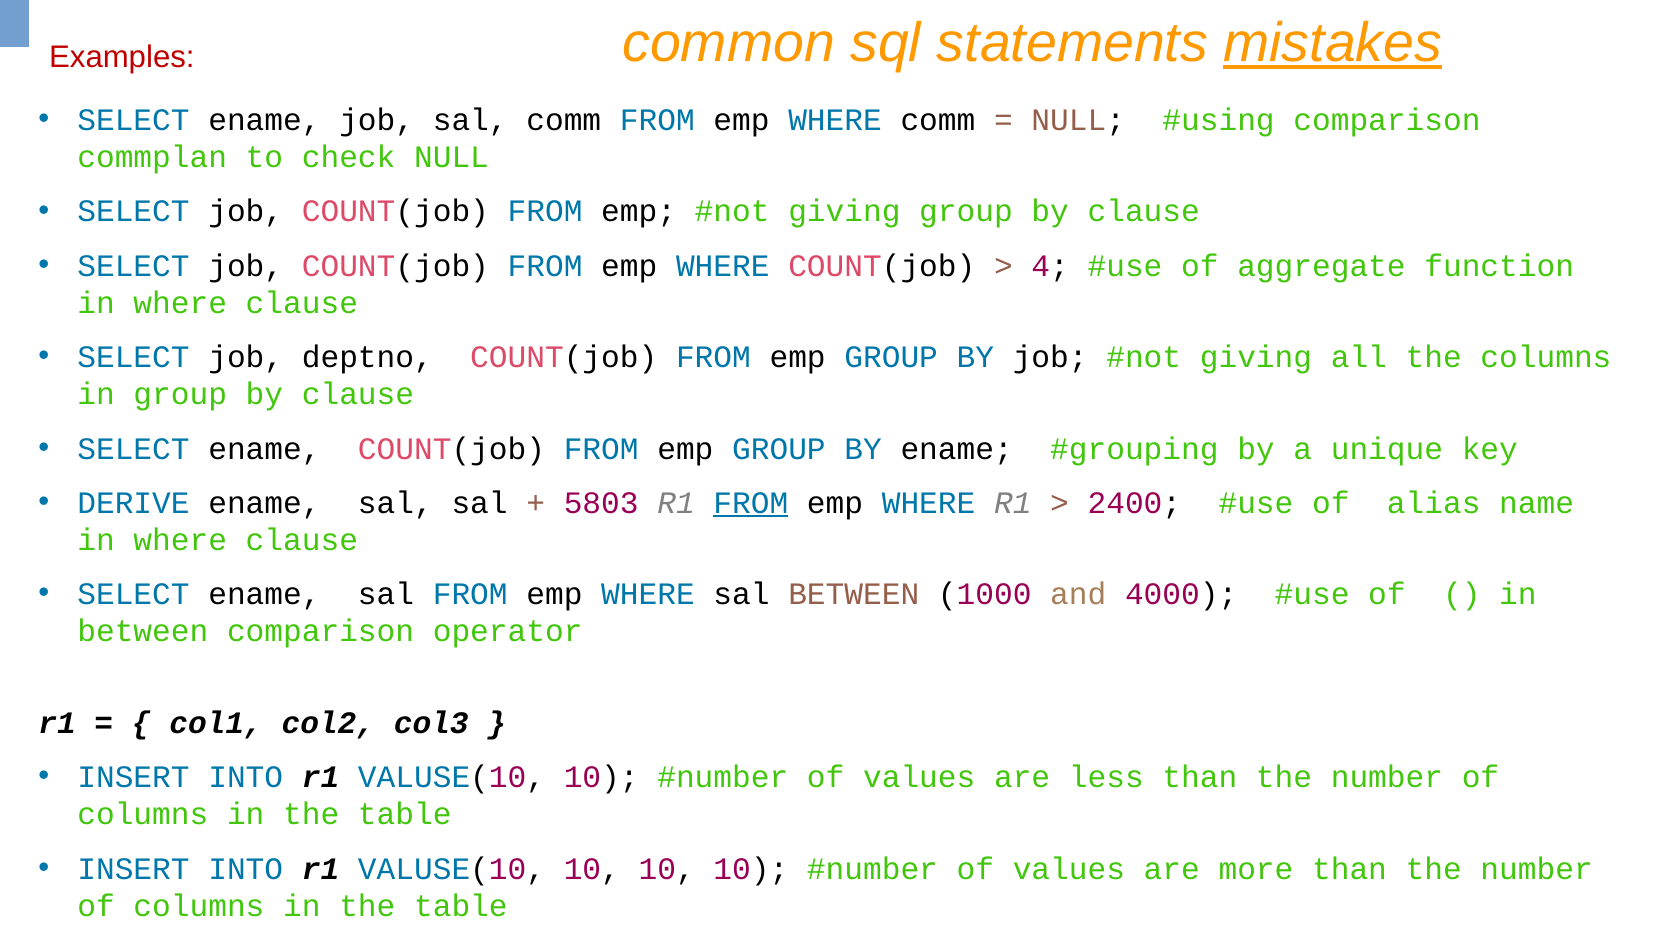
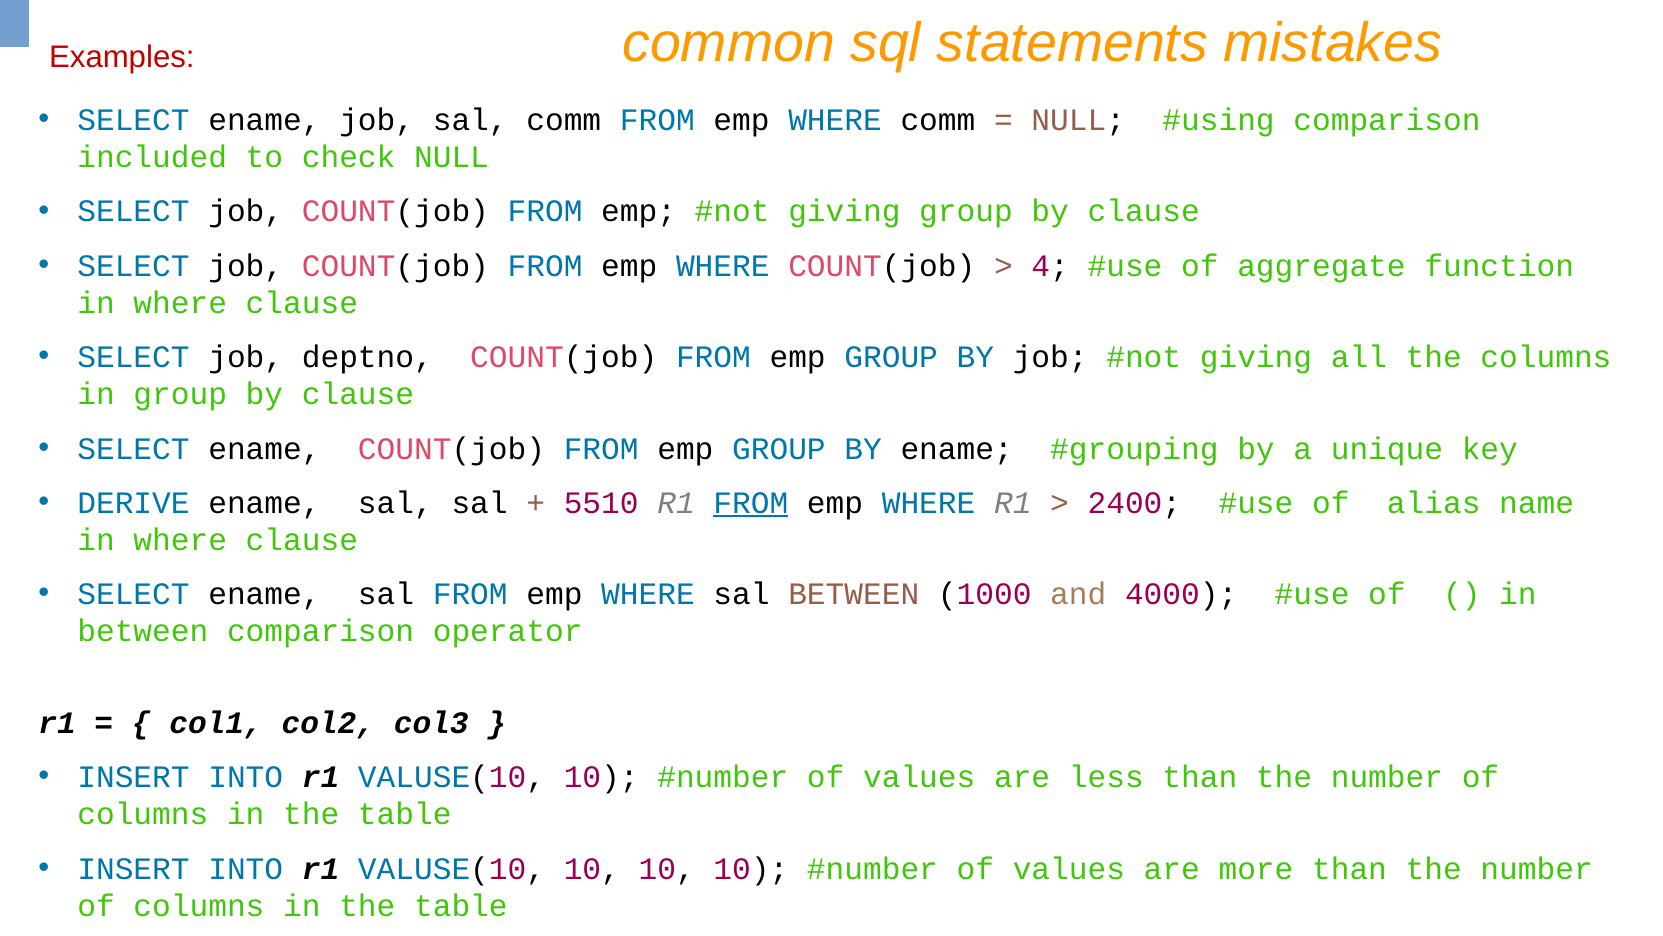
mistakes underline: present -> none (1333, 43)
commplan: commplan -> included (152, 158)
5803: 5803 -> 5510 (601, 502)
